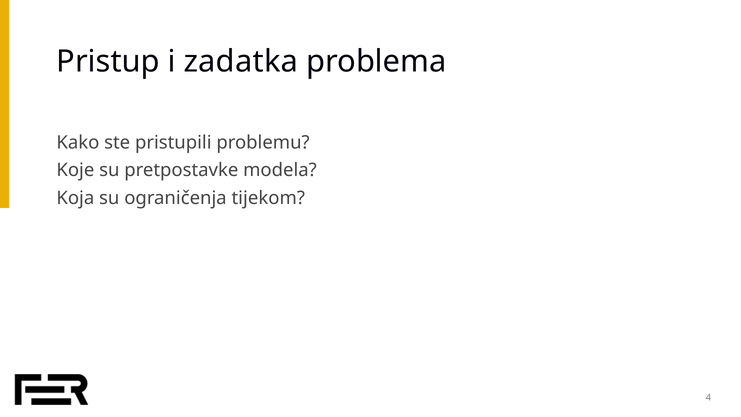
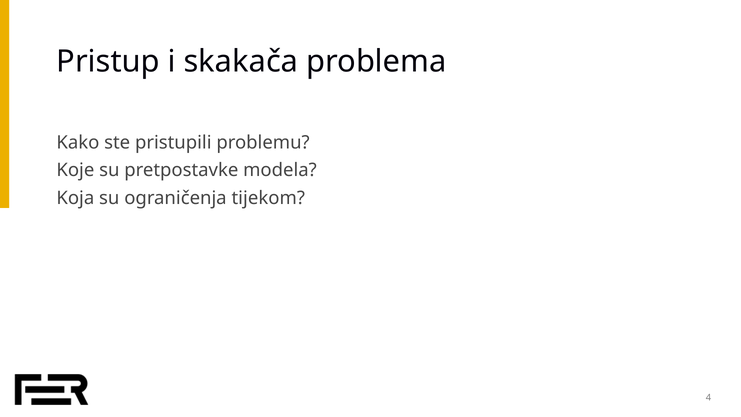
zadatka: zadatka -> skakača (241, 61)
